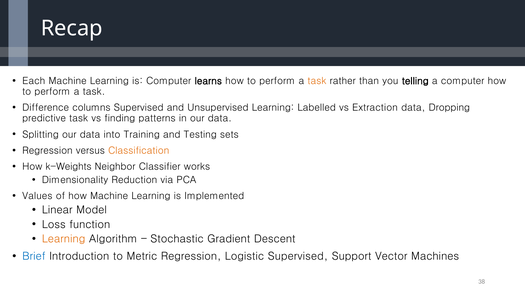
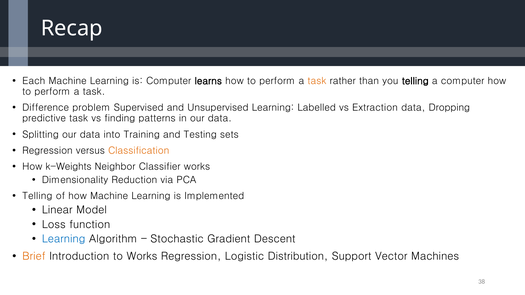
columns: columns -> problem (91, 108)
Values: Values -> Telling (37, 196)
Learning colour: orange -> blue (64, 239)
Brief colour: blue -> orange (34, 257)
to Metric: Metric -> Works (142, 257)
Logistic Supervised: Supervised -> Distribution (298, 257)
